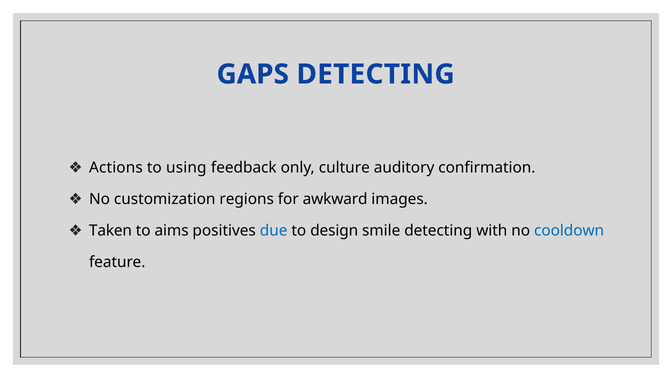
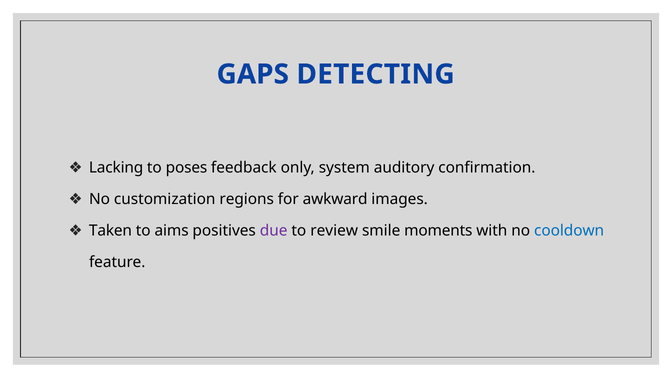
Actions: Actions -> Lacking (116, 168)
using: using -> poses (186, 168)
culture: culture -> system (344, 168)
due colour: blue -> purple (274, 231)
design: design -> review (334, 231)
smile detecting: detecting -> moments (438, 231)
